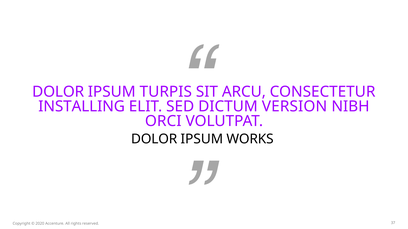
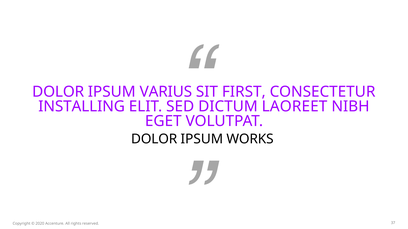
TURPIS: TURPIS -> VARIUS (166, 92)
ARCU: ARCU -> FIRST (244, 92)
VERSION: VERSION -> LAOREET (295, 107)
ORCI: ORCI -> EGET (163, 122)
